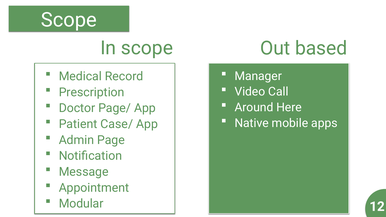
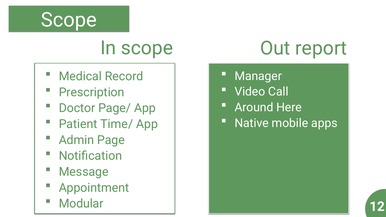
based: based -> report (321, 48)
Case/: Case/ -> Time/ (117, 124)
